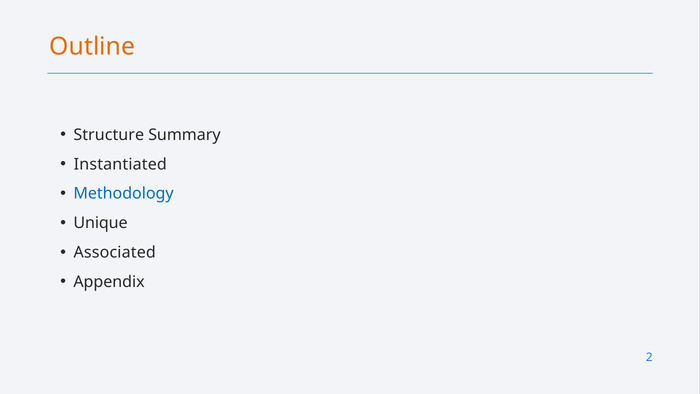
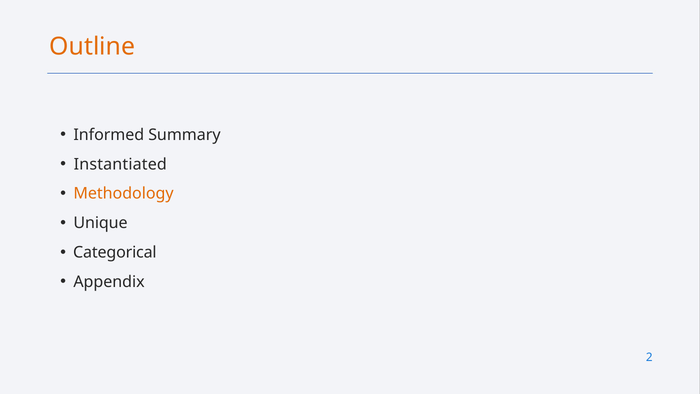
Structure: Structure -> Informed (109, 135)
Methodology colour: blue -> orange (124, 194)
Associated: Associated -> Categorical (115, 252)
